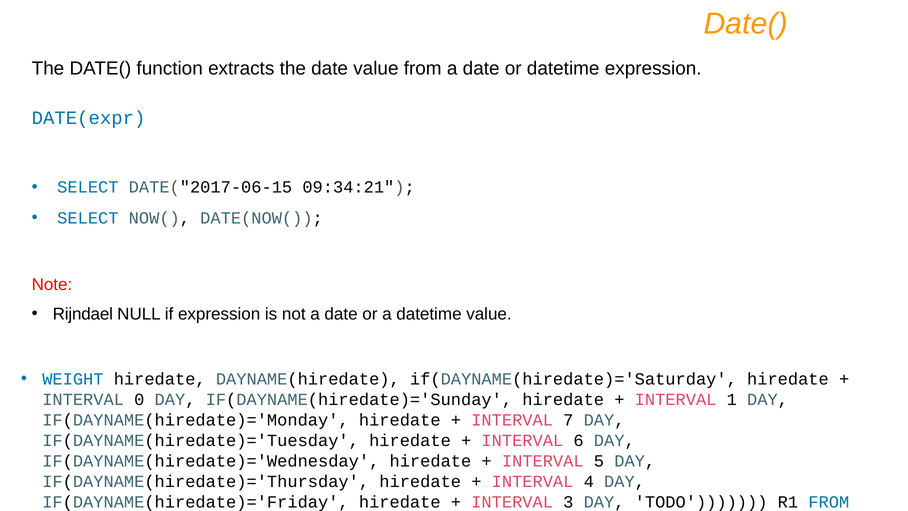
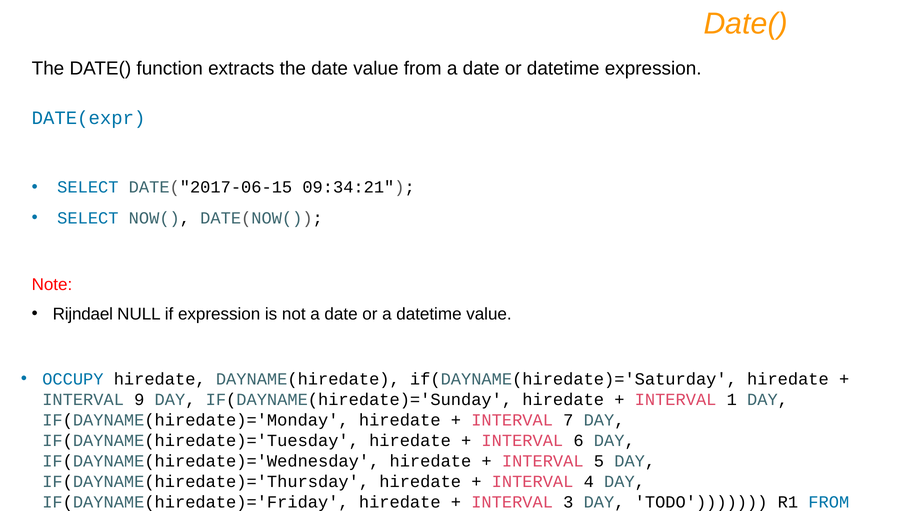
WEIGHT: WEIGHT -> OCCUPY (73, 379)
0: 0 -> 9 (139, 399)
